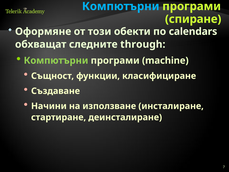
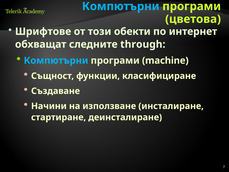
спиране: спиране -> цветова (193, 19)
Оформяне: Оформяне -> Шрифтове (43, 31)
calendars: calendars -> интернет (193, 31)
Компютърни colour: light green -> light blue (56, 60)
